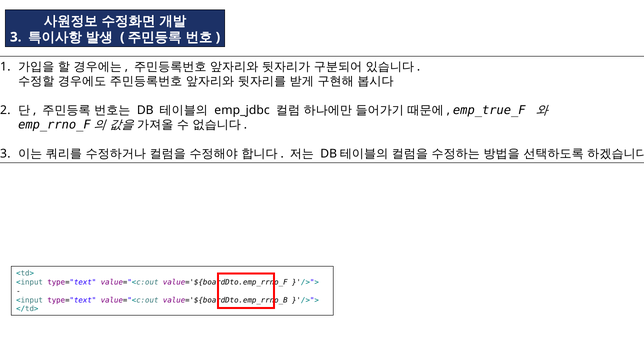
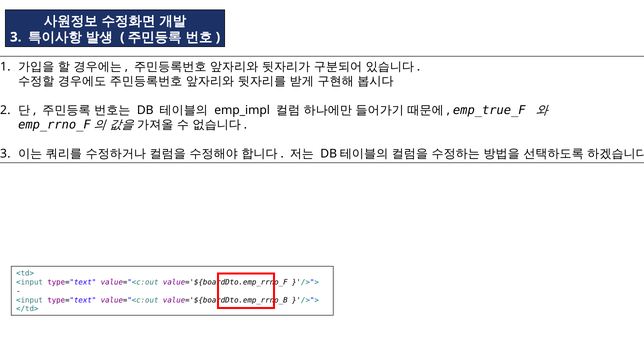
emp_jdbc: emp_jdbc -> emp_impl (242, 110)
